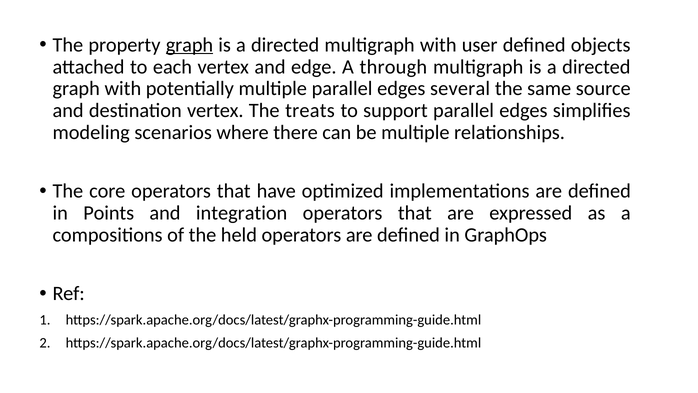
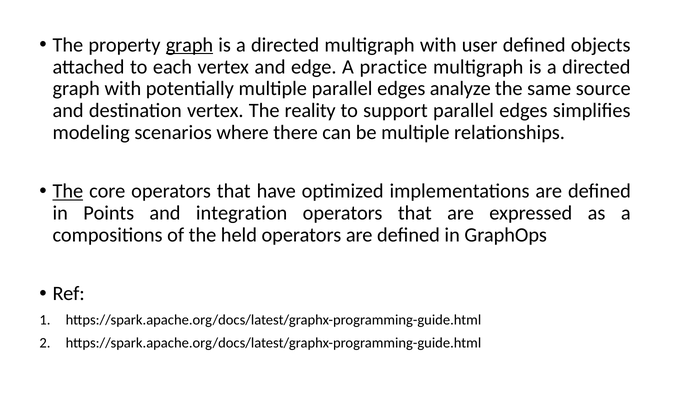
through: through -> practice (393, 67)
several: several -> analyze (460, 89)
treats: treats -> reality (310, 111)
The underline: none -> present (68, 191)
